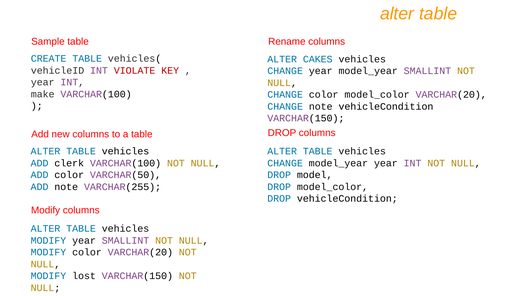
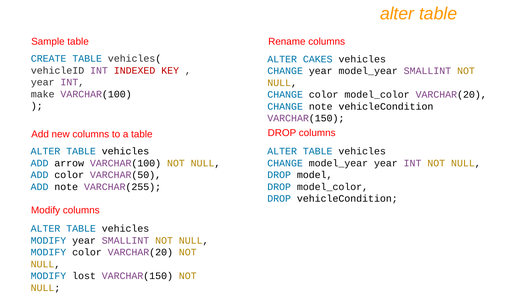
VIOLATE: VIOLATE -> INDEXED (135, 71)
clerk: clerk -> arrow (69, 163)
